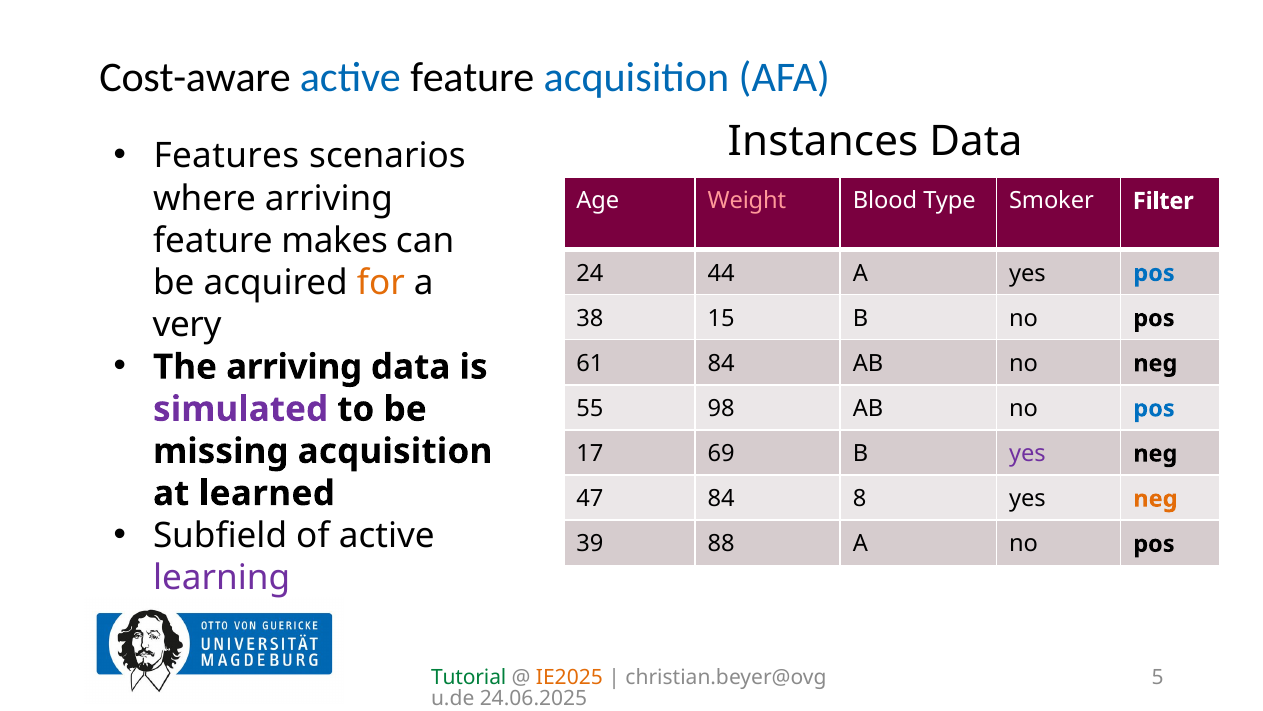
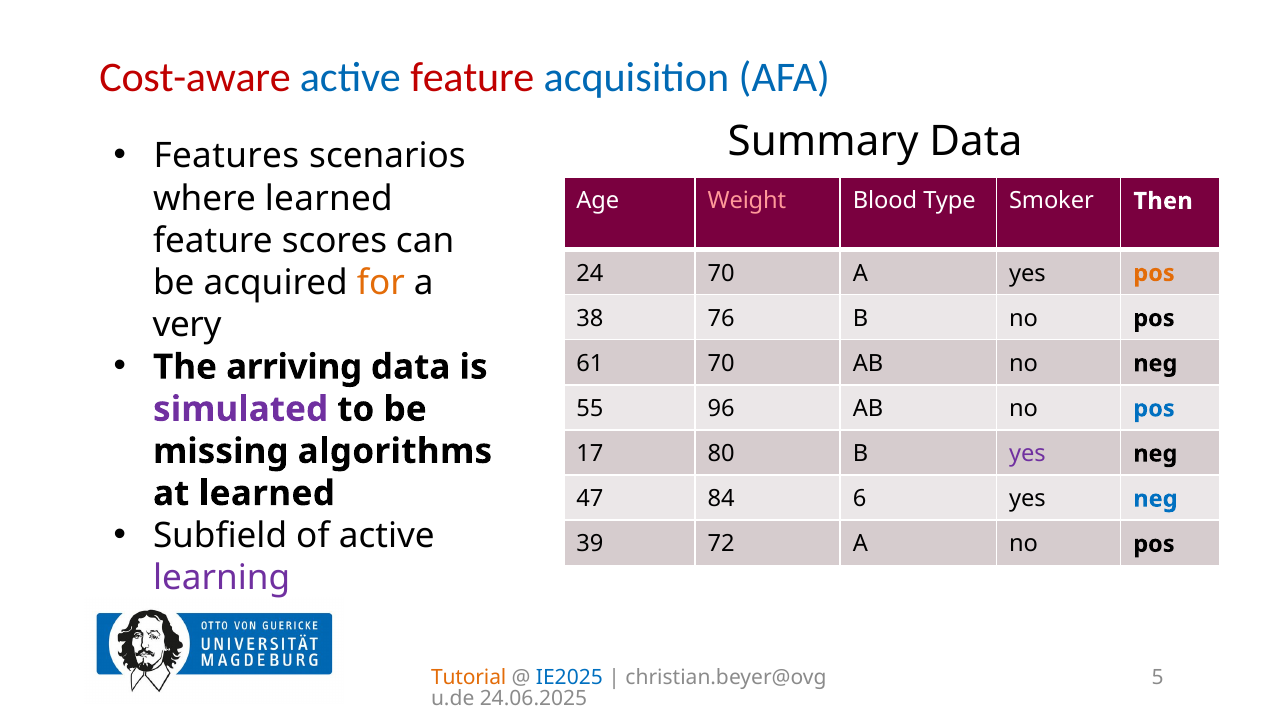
Cost-aware colour: black -> red (195, 77)
feature colour: black -> red (472, 77)
Instances: Instances -> Summary (823, 142)
where arriving: arriving -> learned (329, 198)
Filter: Filter -> Then (1163, 201)
makes: makes -> scores (335, 240)
24 44: 44 -> 70 (721, 273)
pos colour: blue -> orange (1154, 273)
15: 15 -> 76 (721, 318)
61 84: 84 -> 70 (721, 363)
98: 98 -> 96 (721, 408)
missing acquisition: acquisition -> algorithms (395, 451)
69: 69 -> 80 (721, 453)
8: 8 -> 6 (860, 498)
neg colour: orange -> blue (1155, 498)
88: 88 -> 72 (721, 544)
Tutorial colour: green -> orange (469, 677)
IE2025 colour: orange -> blue (569, 677)
